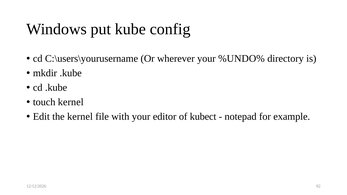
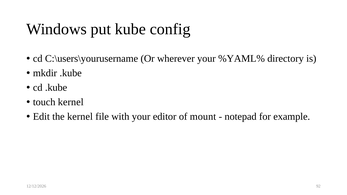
%UNDO%: %UNDO% -> %YAML% (242, 59)
kubect: kubect -> mount (203, 117)
